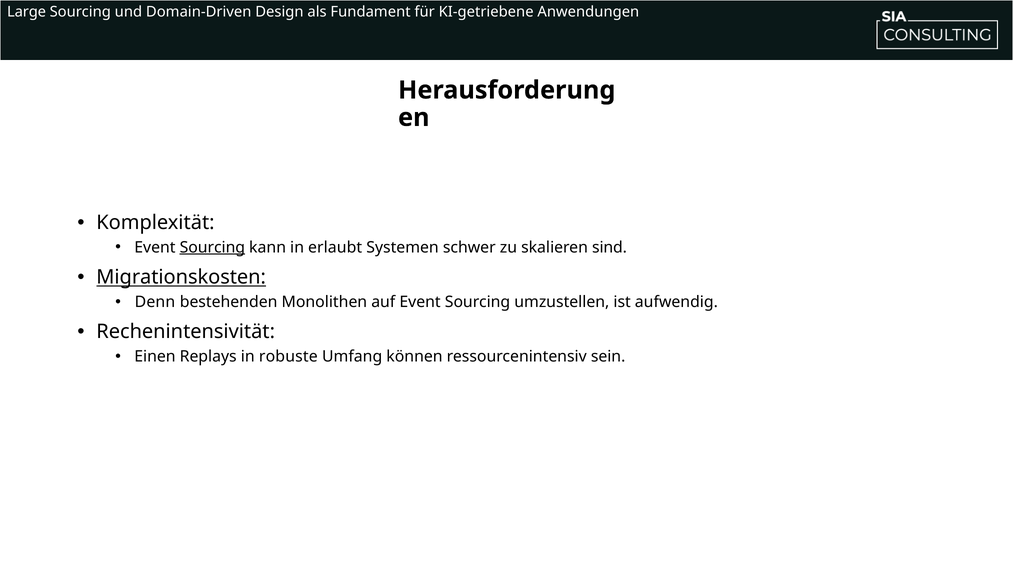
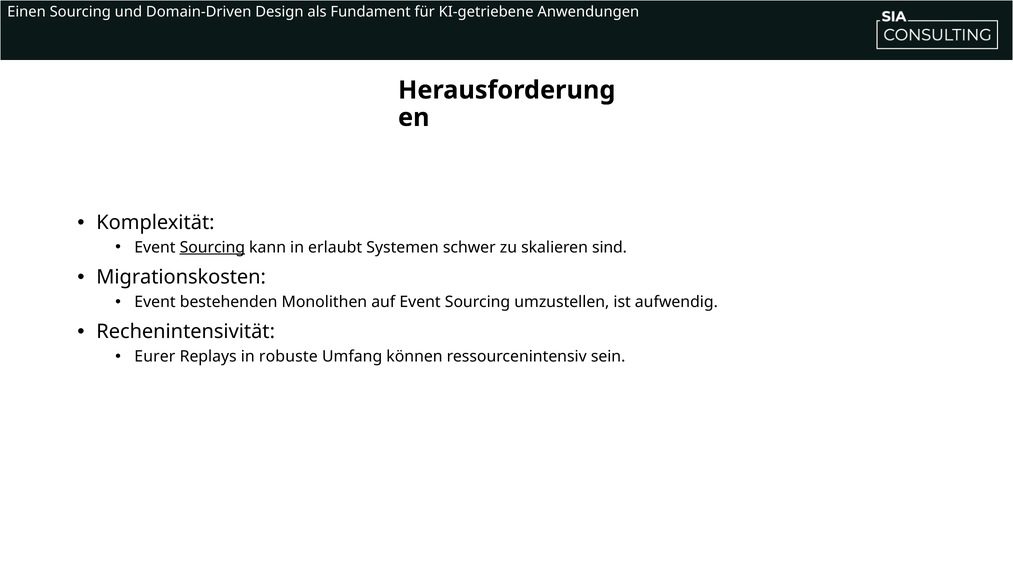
Large: Large -> Einen (26, 12)
Migrationskosten underline: present -> none (181, 277)
Denn: Denn -> Event (155, 302)
Einen: Einen -> Eurer (155, 356)
